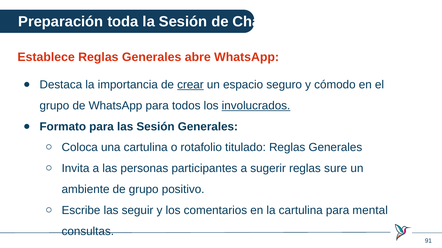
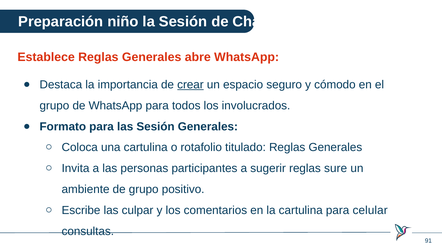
toda: toda -> niño (123, 22)
involucrados underline: present -> none (256, 106)
seguir: seguir -> culpar (138, 211)
mental: mental -> celular (370, 211)
